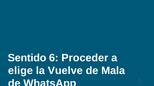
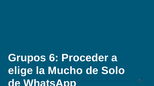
Sentido: Sentido -> Grupos (27, 58)
Vuelve: Vuelve -> Mucho (65, 71)
Mala: Mala -> Solo (113, 71)
